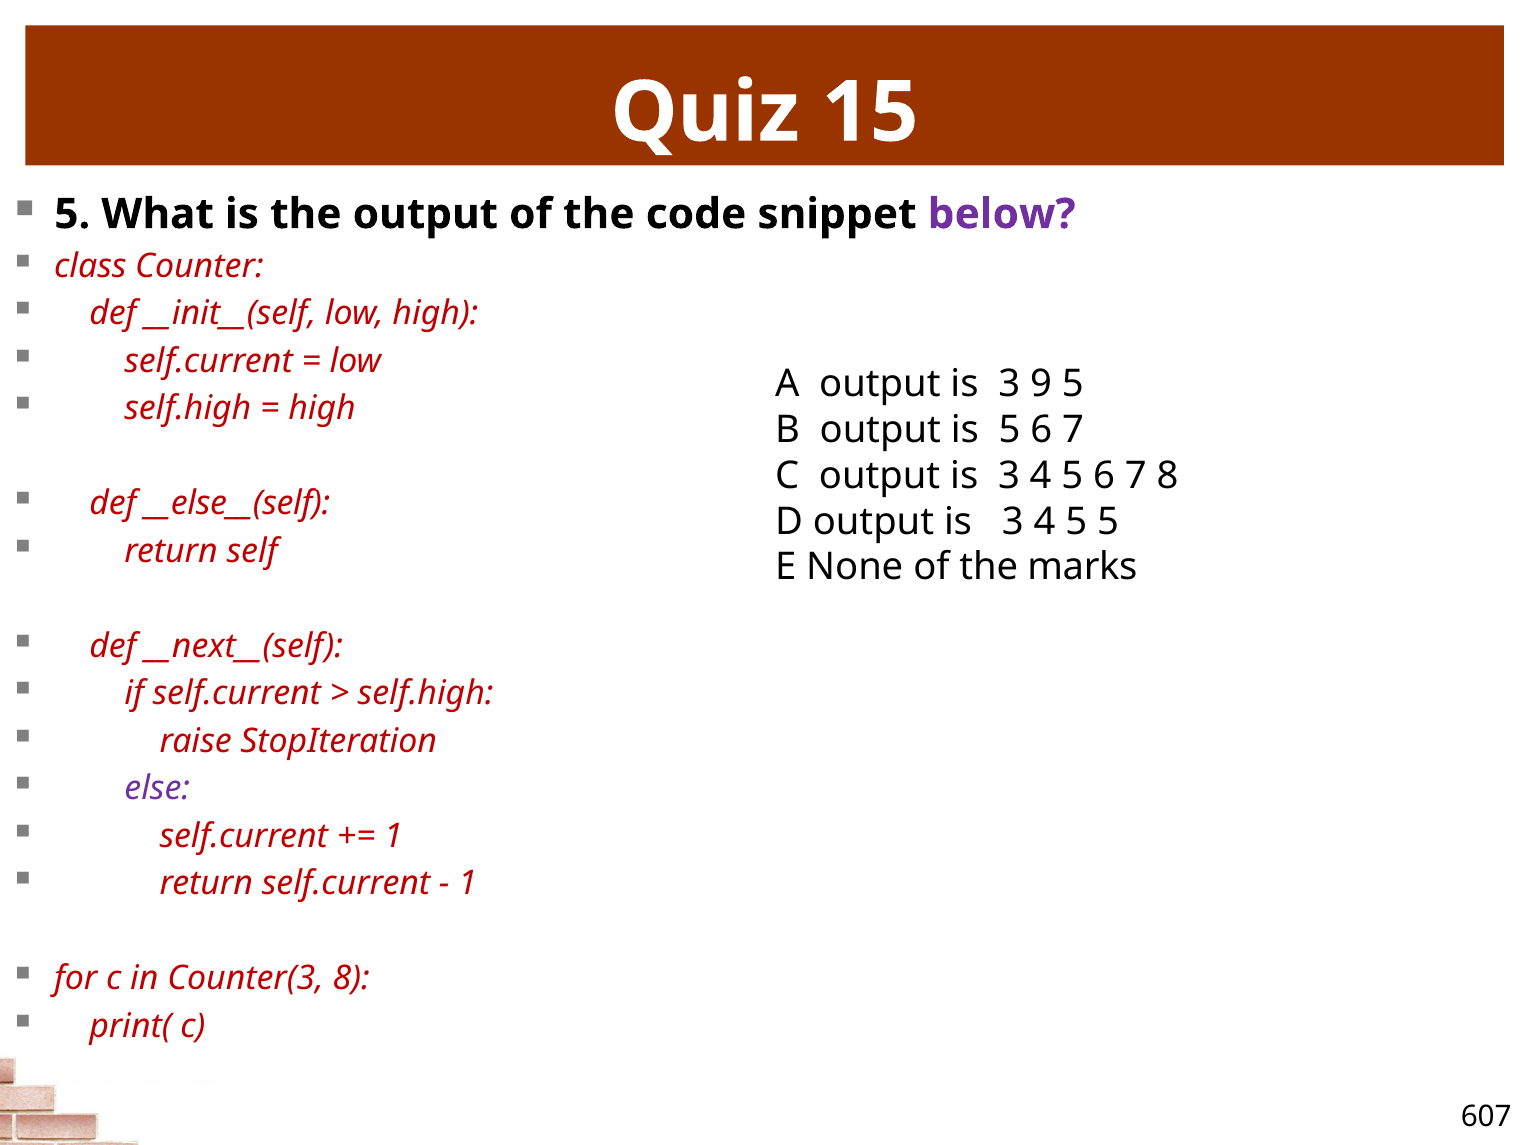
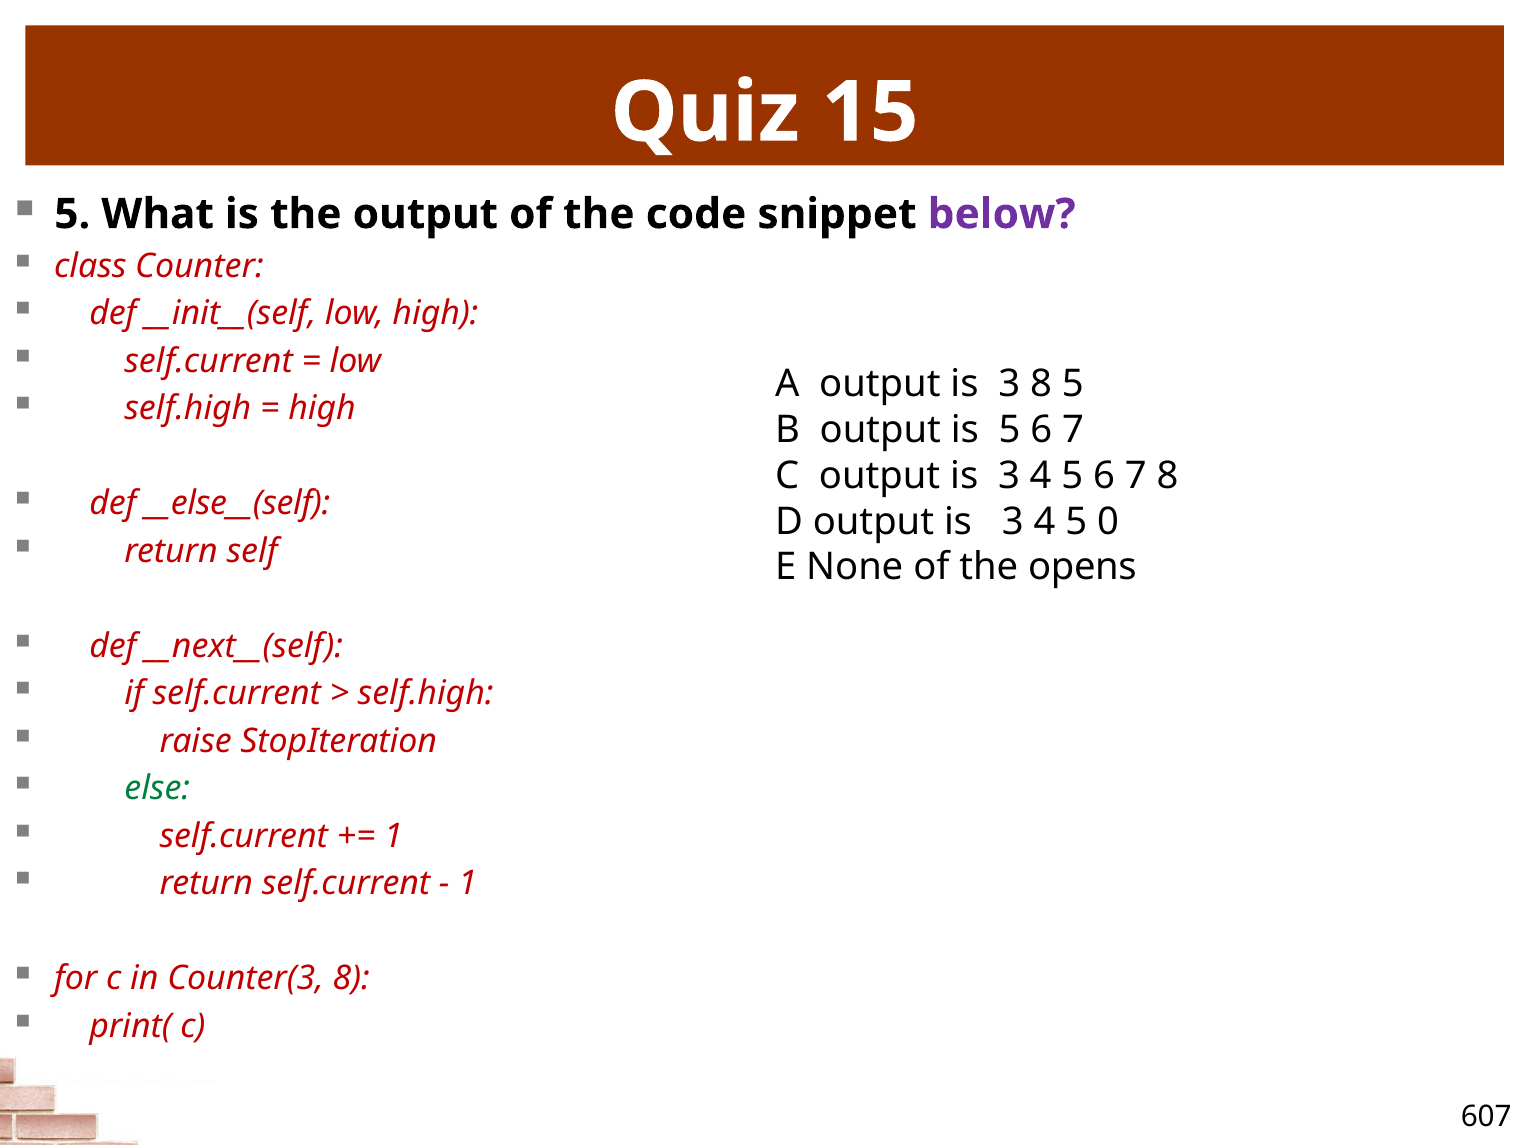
3 9: 9 -> 8 (1041, 384)
5 5: 5 -> 0 (1108, 522)
marks: marks -> opens (1082, 567)
else colour: purple -> green (157, 789)
